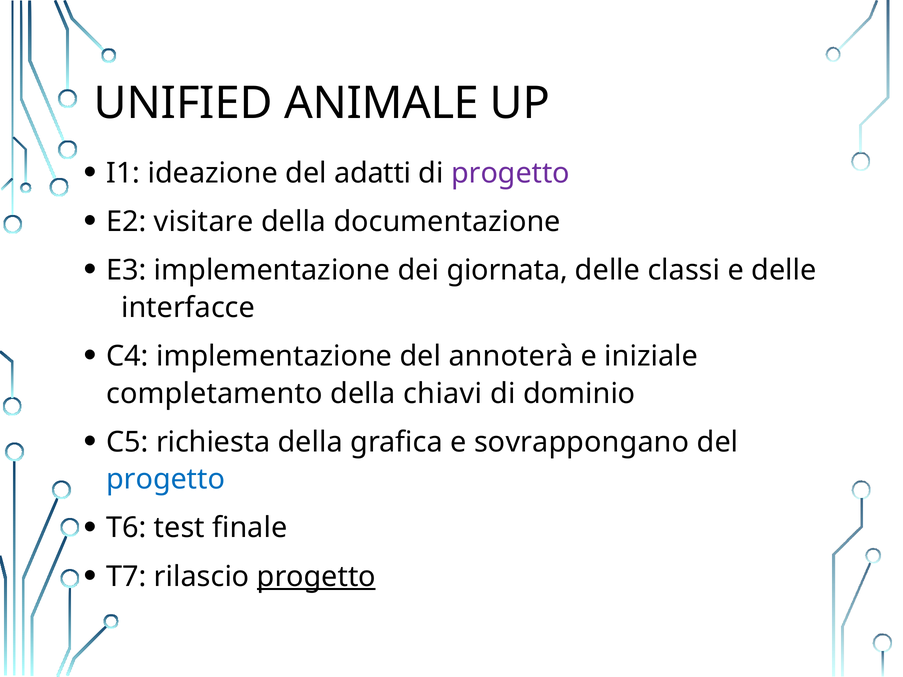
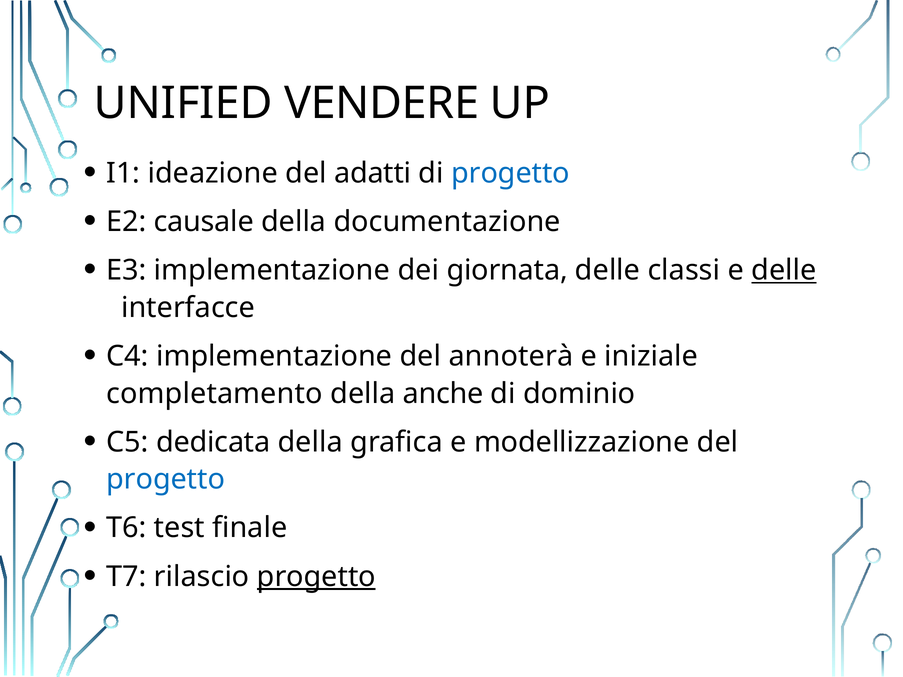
ANIMALE: ANIMALE -> VENDERE (382, 104)
progetto colour: purple -> blue (510, 173)
visitare: visitare -> causale (204, 222)
delle underline: none -> present (784, 270)
chiavi: chiavi -> anche (443, 394)
richiesta: richiesta -> dedicata (213, 442)
sovrappongano: sovrappongano -> modellizzazione (582, 442)
